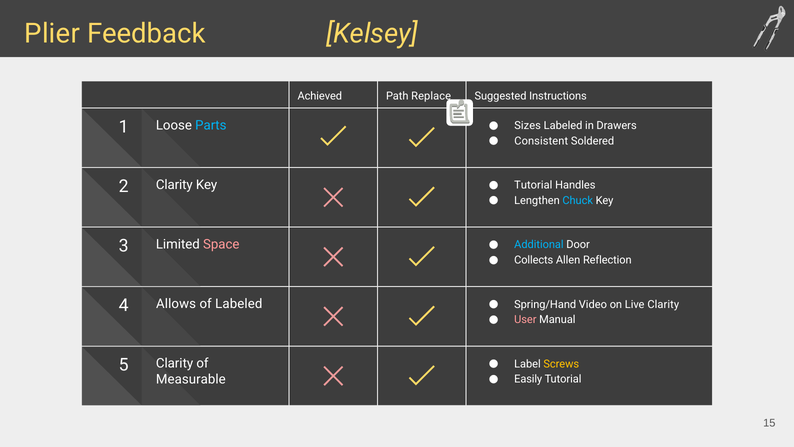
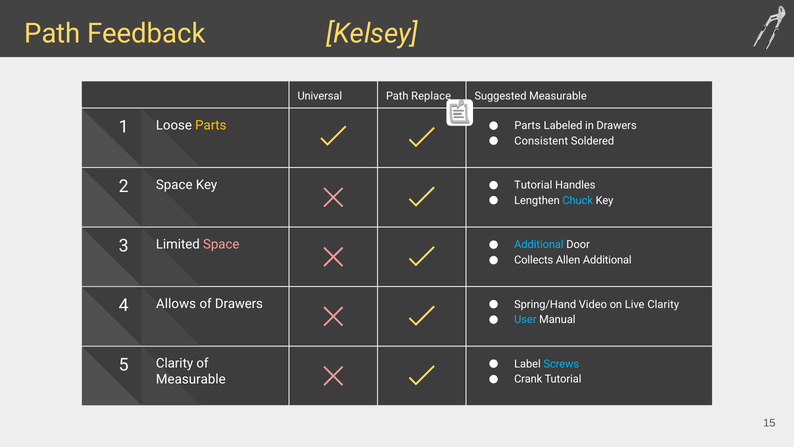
Plier: Plier -> Path (52, 34)
Achieved: Achieved -> Universal (320, 96)
Suggested Instructions: Instructions -> Measurable (558, 96)
Parts colour: light blue -> yellow (211, 125)
Sizes: Sizes -> Parts (528, 126)
2 Clarity: Clarity -> Space (174, 185)
Allen Reflection: Reflection -> Additional (607, 260)
of Labeled: Labeled -> Drawers (239, 304)
User colour: pink -> light blue (525, 319)
Screws colour: yellow -> light blue (561, 364)
Easily: Easily -> Crank (528, 379)
